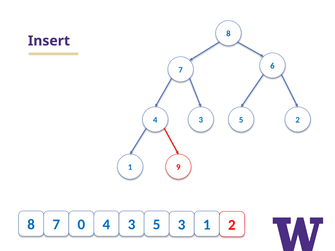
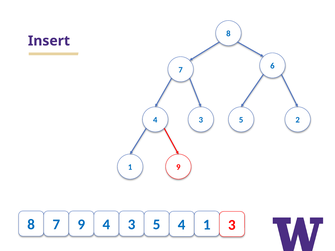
7 0: 0 -> 9 (81, 225)
5 3: 3 -> 4 (182, 225)
2: 2 -> 3 (232, 225)
